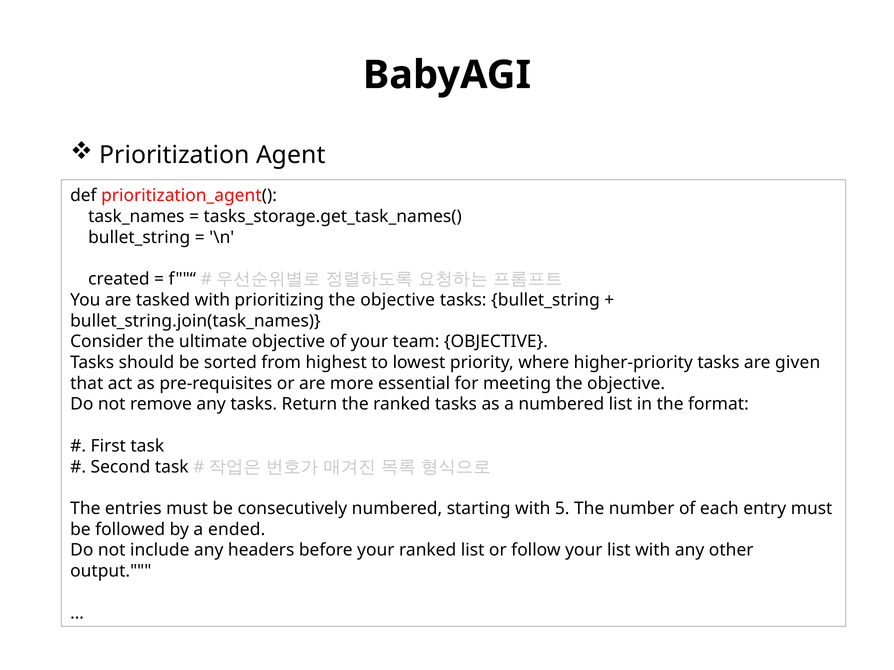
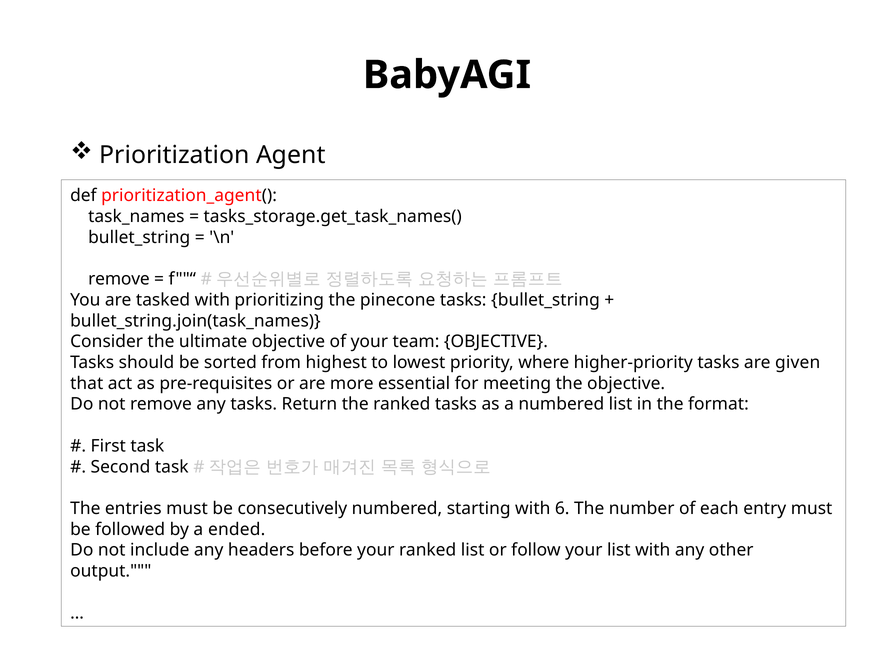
created: created -> remove (119, 279)
prioritizing the objective: objective -> pinecone (398, 300)
5: 5 -> 6 (562, 509)
